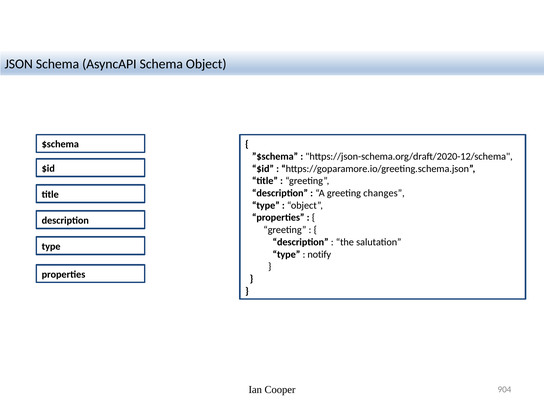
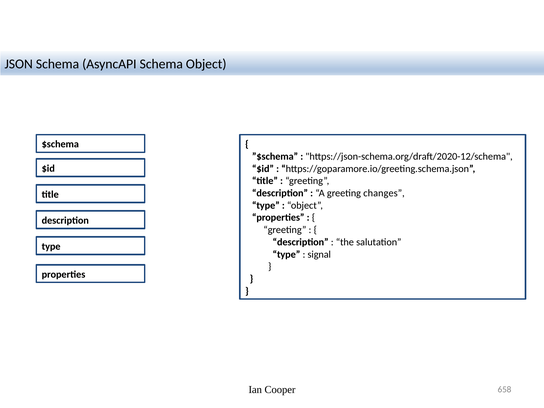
notify: notify -> signal (319, 254)
904: 904 -> 658 (504, 390)
